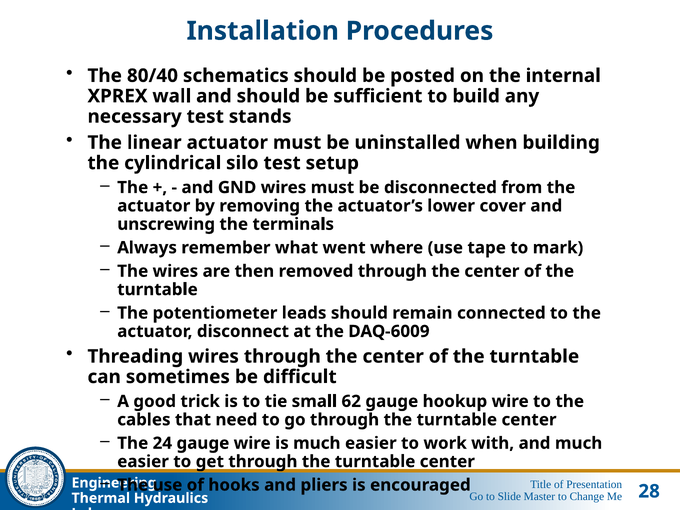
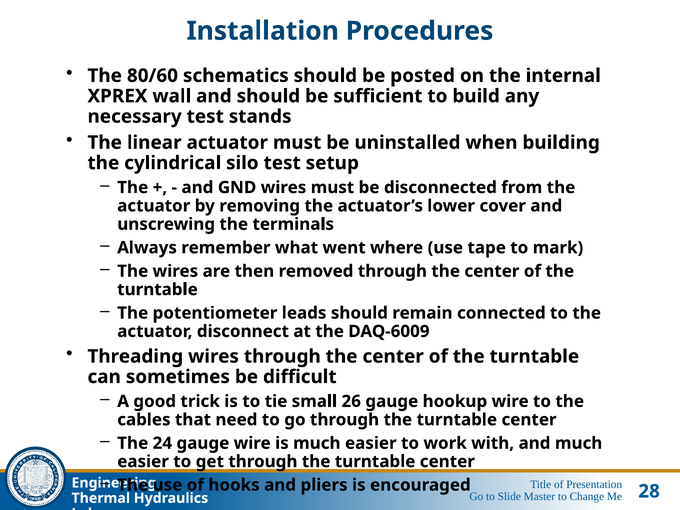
80/40: 80/40 -> 80/60 (152, 76)
62: 62 -> 26 (351, 401)
